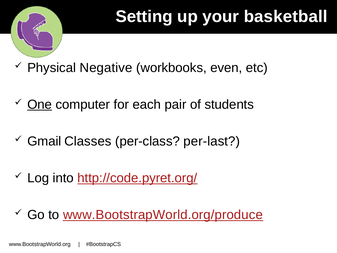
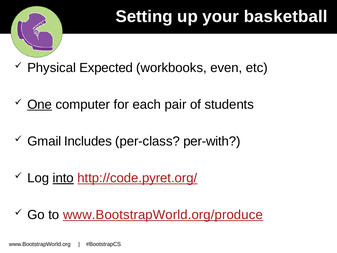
Negative: Negative -> Expected (106, 68)
Classes: Classes -> Includes (88, 141)
per-last: per-last -> per-with (212, 141)
into underline: none -> present (63, 178)
